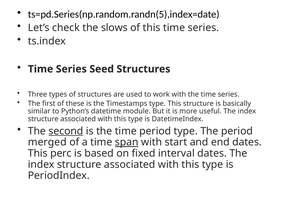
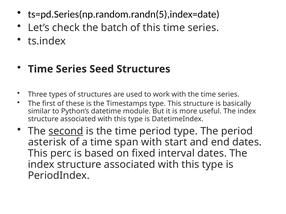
slows: slows -> batch (114, 28)
merged: merged -> asterisk (47, 142)
span underline: present -> none (127, 142)
